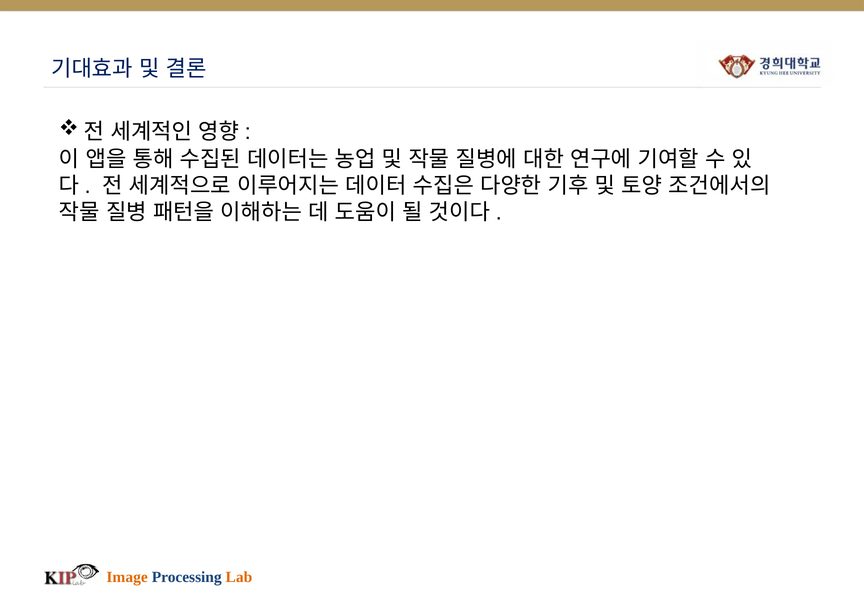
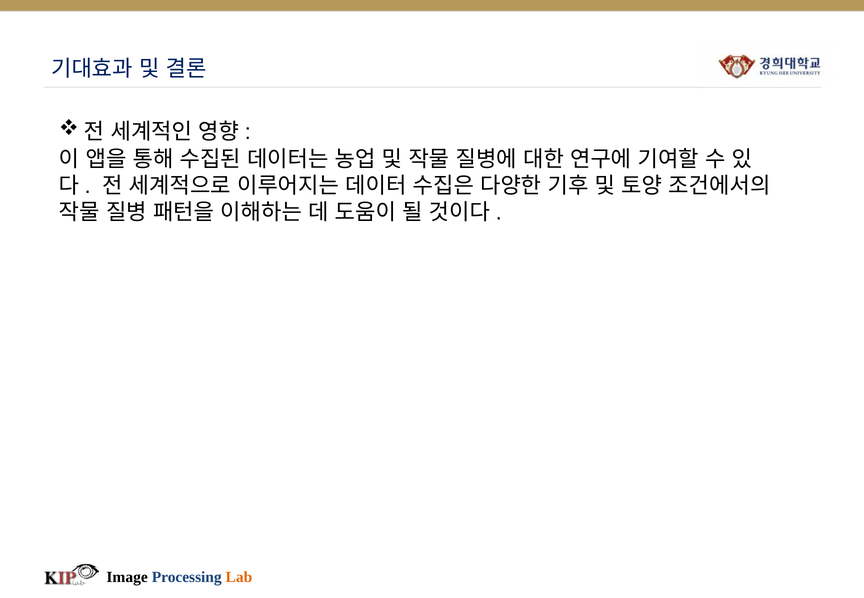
Image colour: orange -> black (127, 577)
